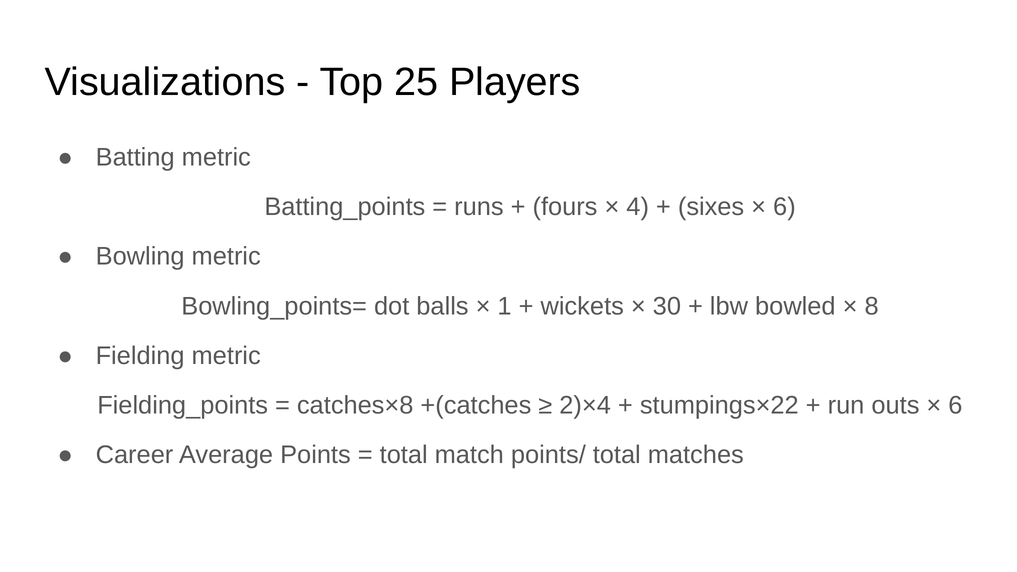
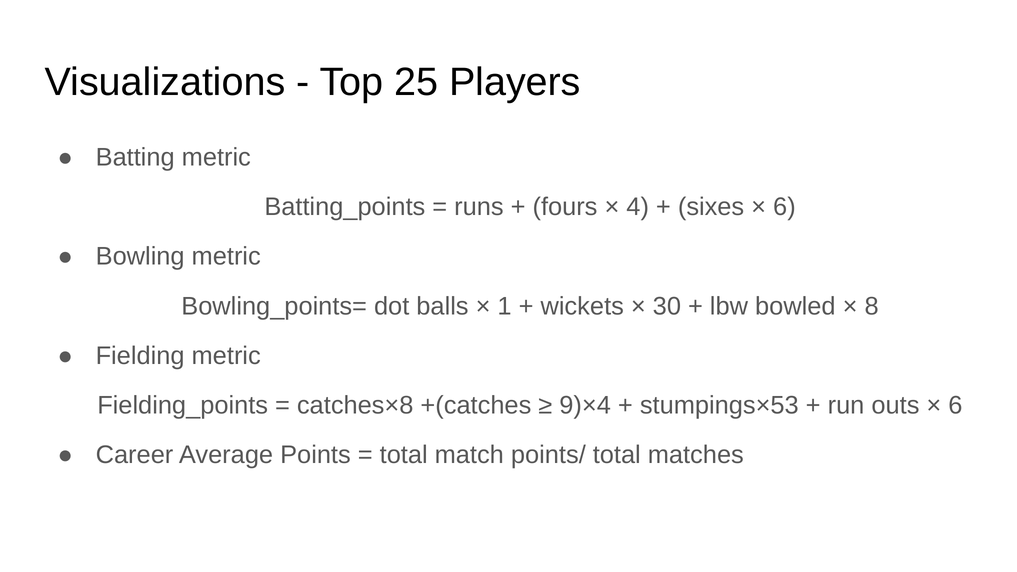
2)×4: 2)×4 -> 9)×4 (585, 405)
stumpings×22: stumpings×22 -> stumpings×53 (719, 405)
